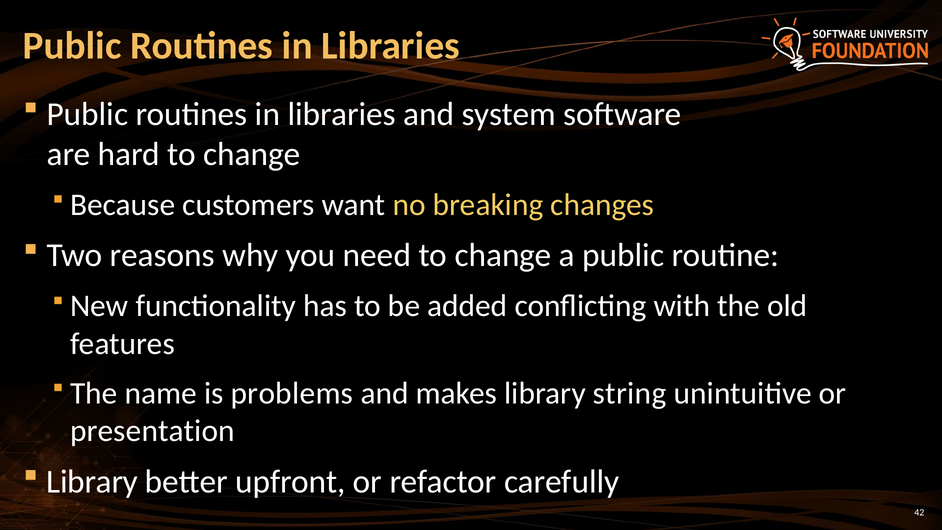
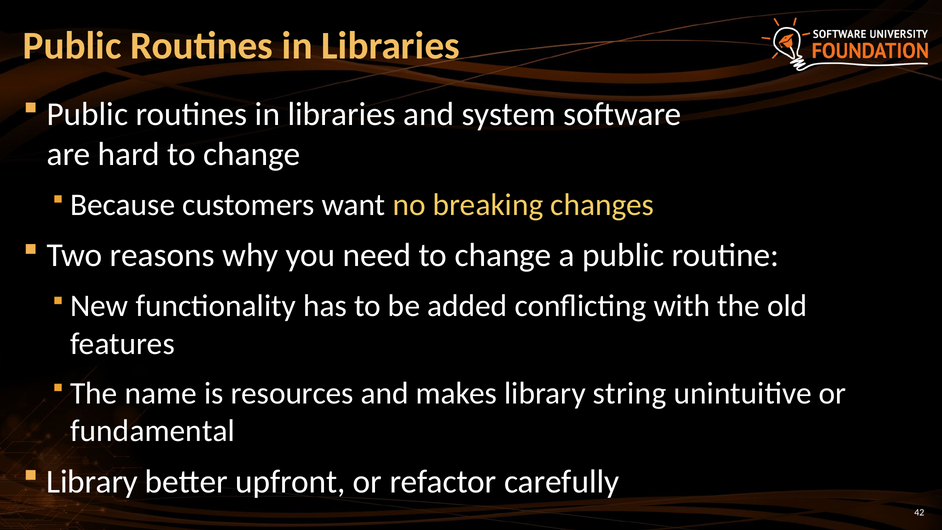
problems: problems -> resources (292, 393)
presentation: presentation -> fundamental (153, 431)
